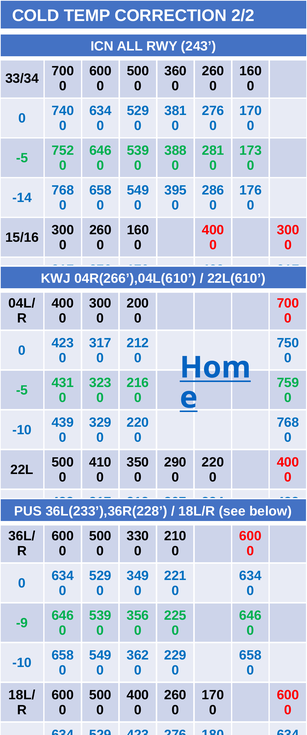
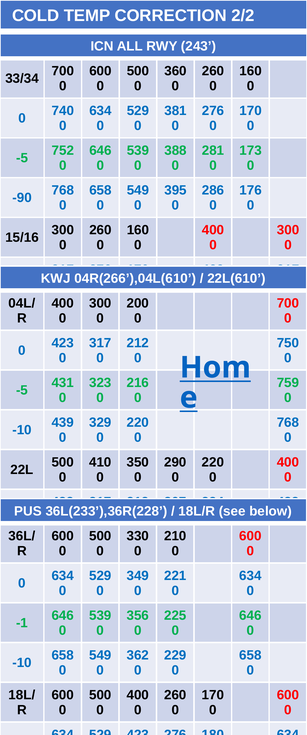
-14: -14 -> -90 (22, 198)
-9: -9 -> -1 (22, 623)
